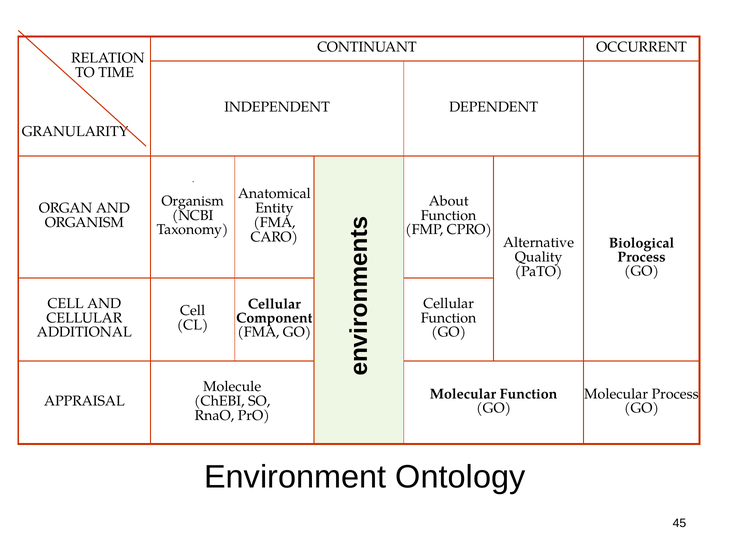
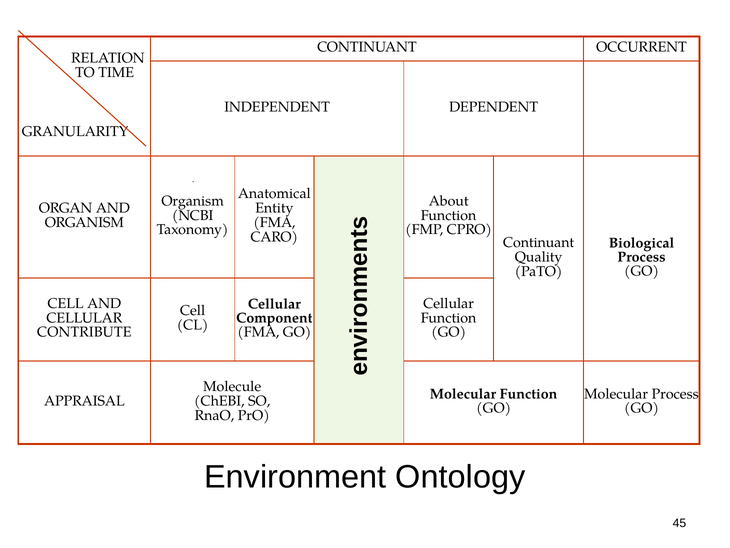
Alternative: Alternative -> Continuant (539, 242)
ADDITIONAL: ADDITIONAL -> CONTRIBUTE (84, 332)
